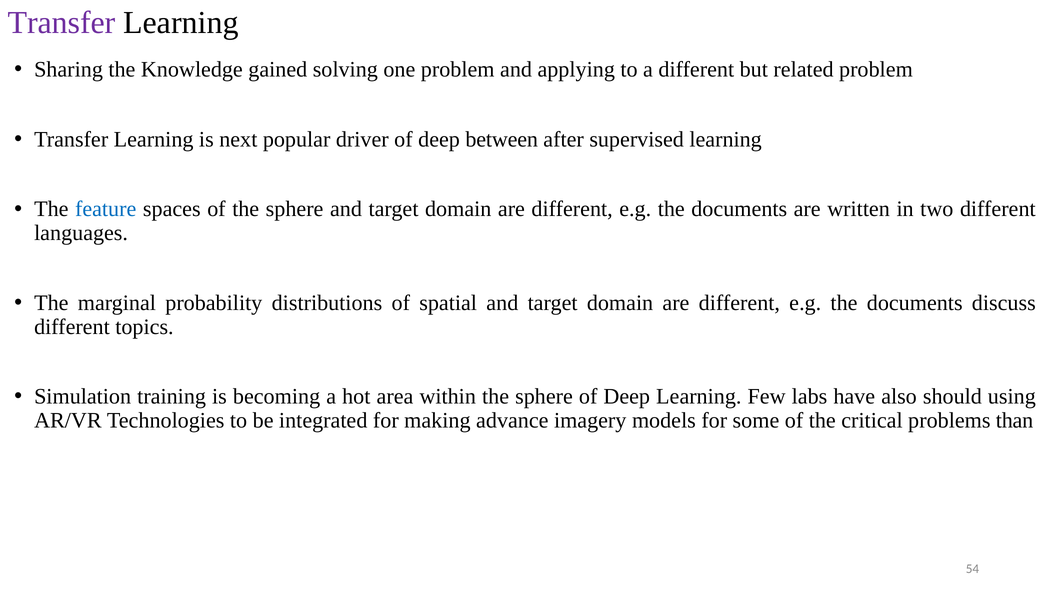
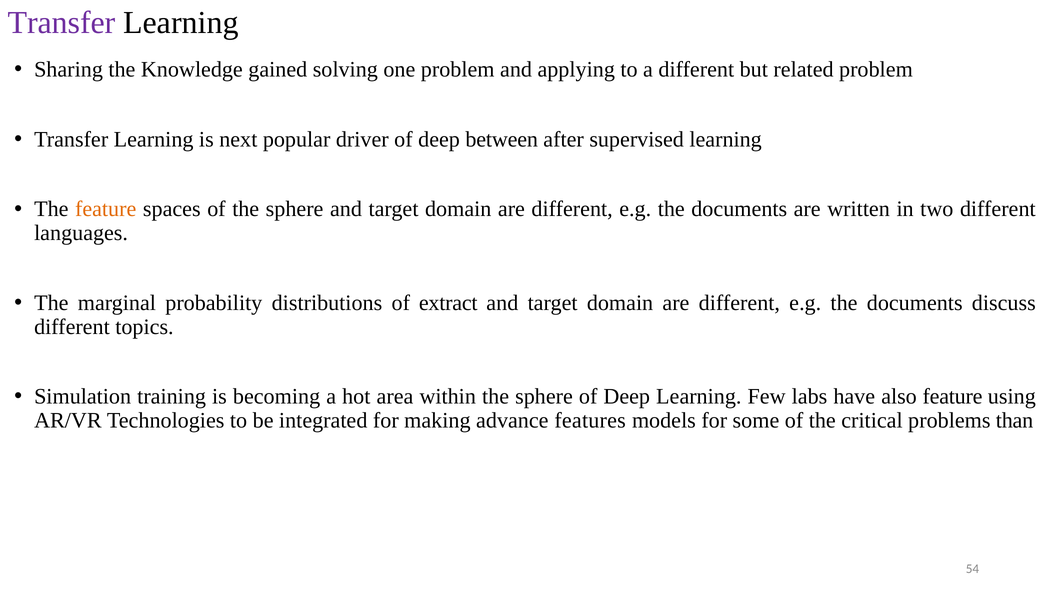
feature colour: blue -> orange (106, 209)
spatial: spatial -> extract (448, 303)
also should: should -> feature (953, 397)
imagery: imagery -> features (590, 421)
